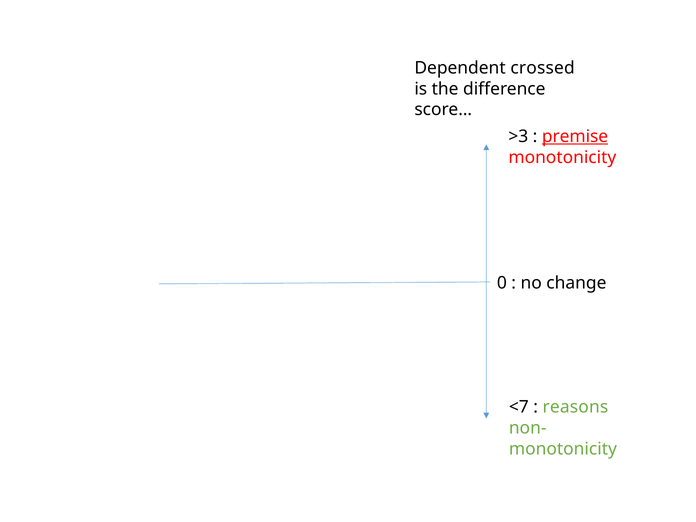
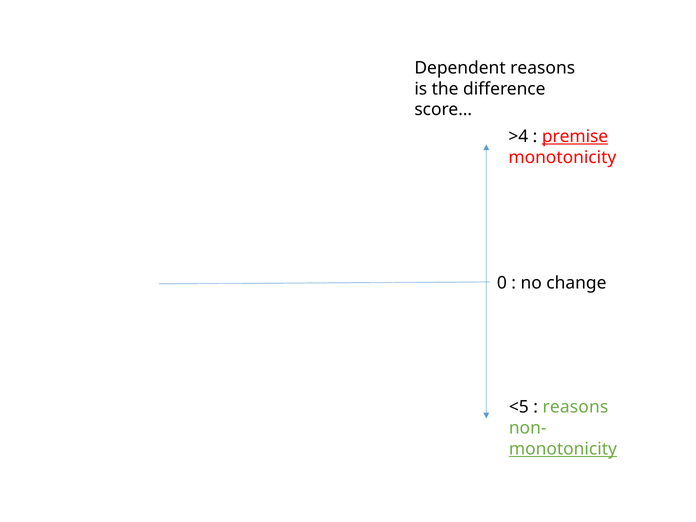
Dependent crossed: crossed -> reasons (543, 68)
>3: >3 -> >4 (518, 137)
<7: <7 -> <5 (519, 407)
monotonicity underline: none -> present (563, 449)
